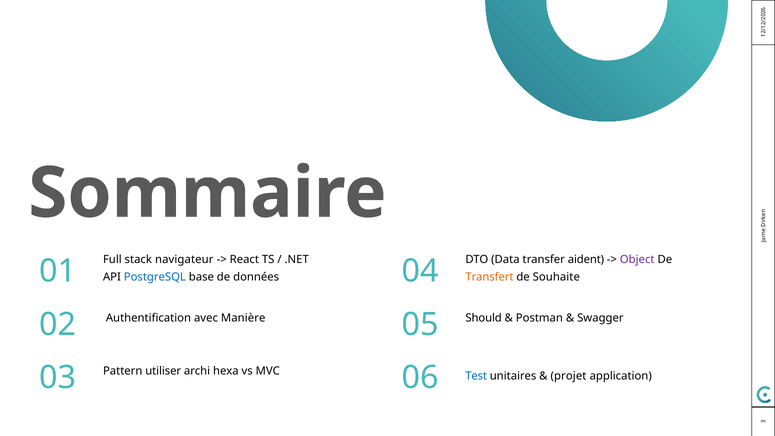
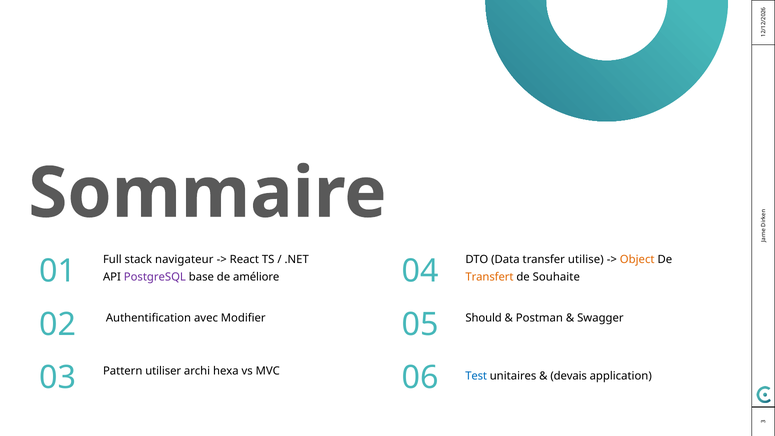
aident: aident -> utilise (586, 259)
Object colour: purple -> orange (637, 259)
PostgreSQL colour: blue -> purple (155, 277)
données: données -> améliore (256, 277)
Manière: Manière -> Modifier (243, 318)
projet: projet -> devais (569, 376)
